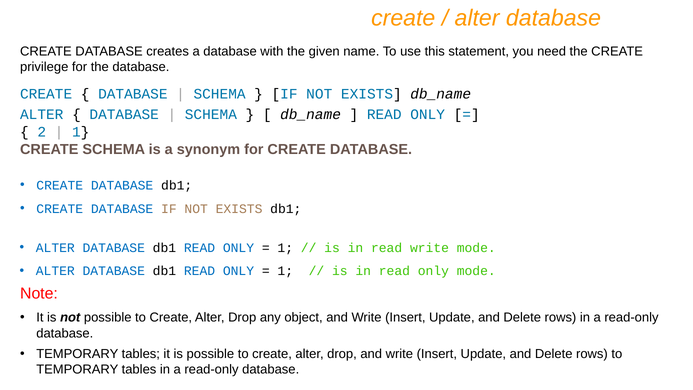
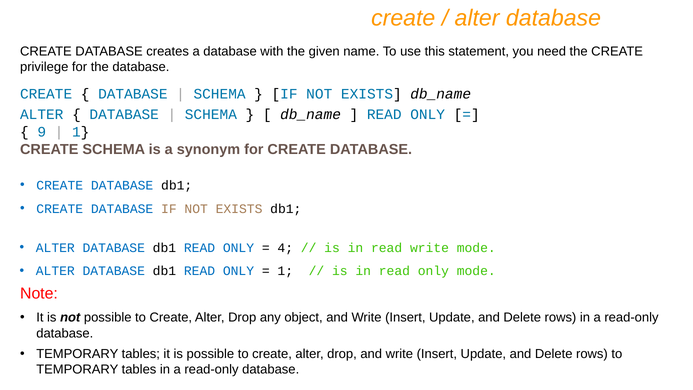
2: 2 -> 9 (42, 132)
1: 1 -> 4 (285, 248)
